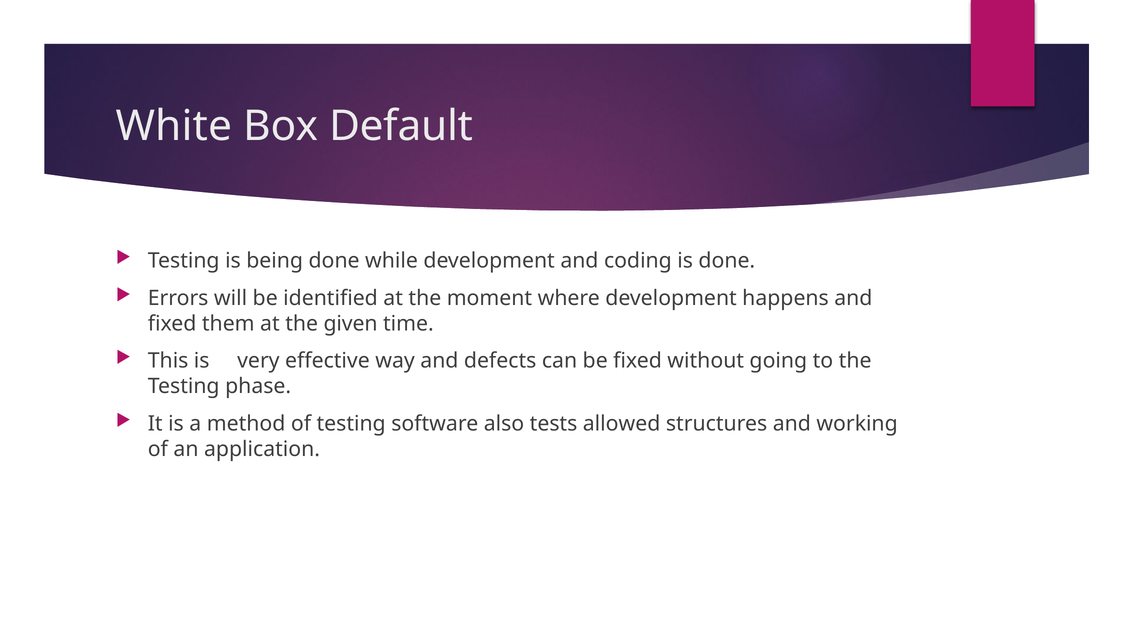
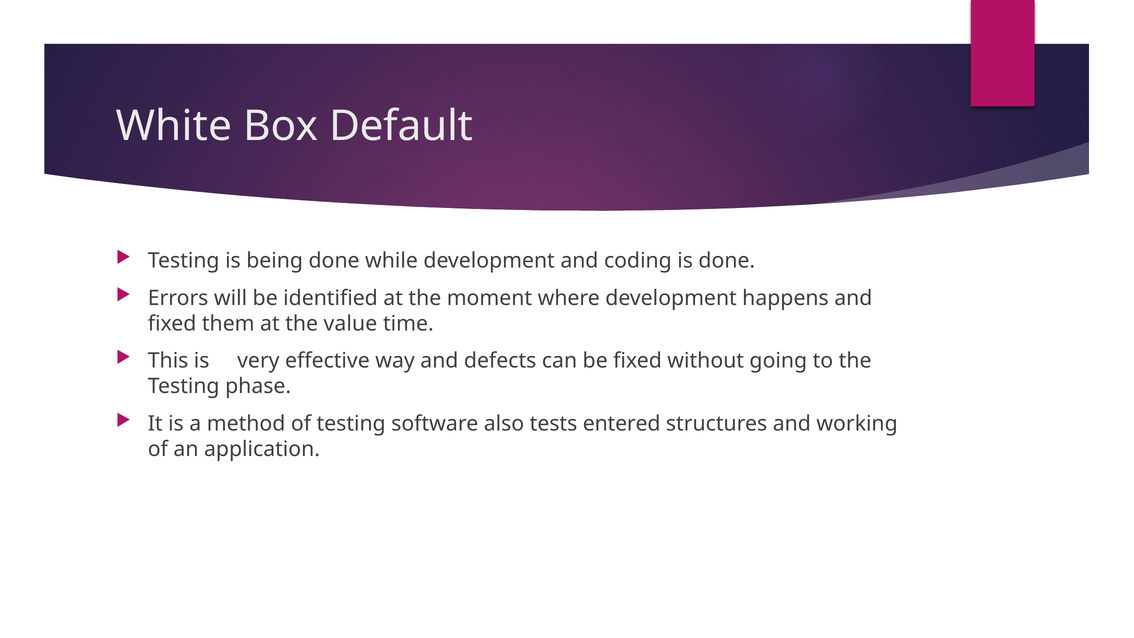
given: given -> value (350, 324)
allowed: allowed -> entered (622, 424)
